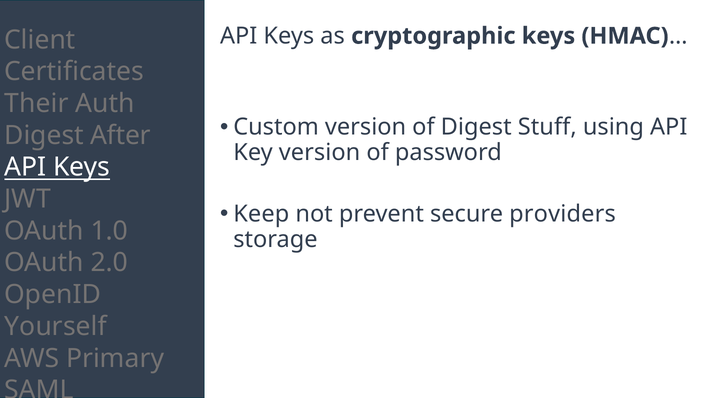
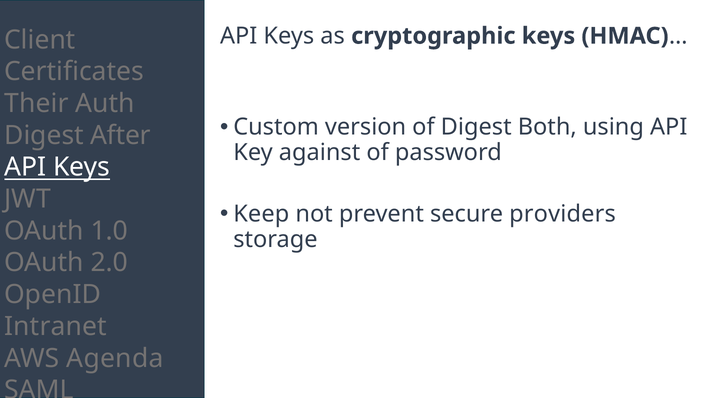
Stuff: Stuff -> Both (547, 127)
Key version: version -> against (320, 153)
Yourself: Yourself -> Intranet (56, 326)
Primary: Primary -> Agenda (115, 358)
